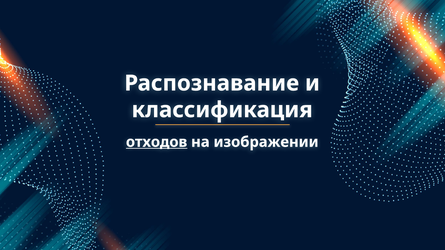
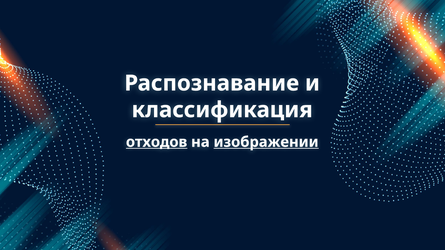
изображении underline: none -> present (266, 142)
